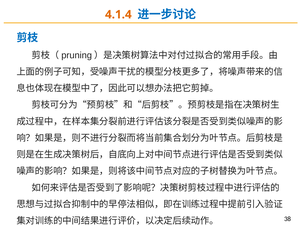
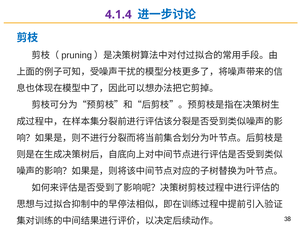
4.1.4 colour: orange -> purple (118, 15)
